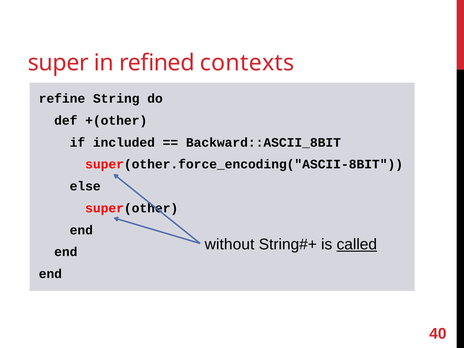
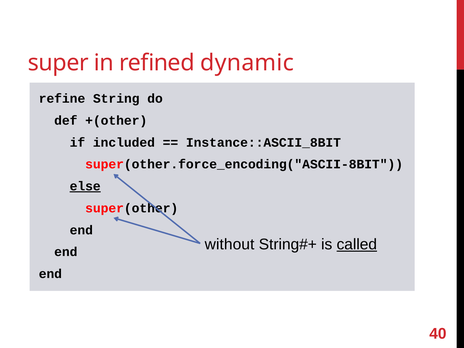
contexts: contexts -> dynamic (247, 63)
Backward::ASCII_8BIT: Backward::ASCII_8BIT -> Instance::ASCII_8BIT (263, 142)
else underline: none -> present (85, 186)
